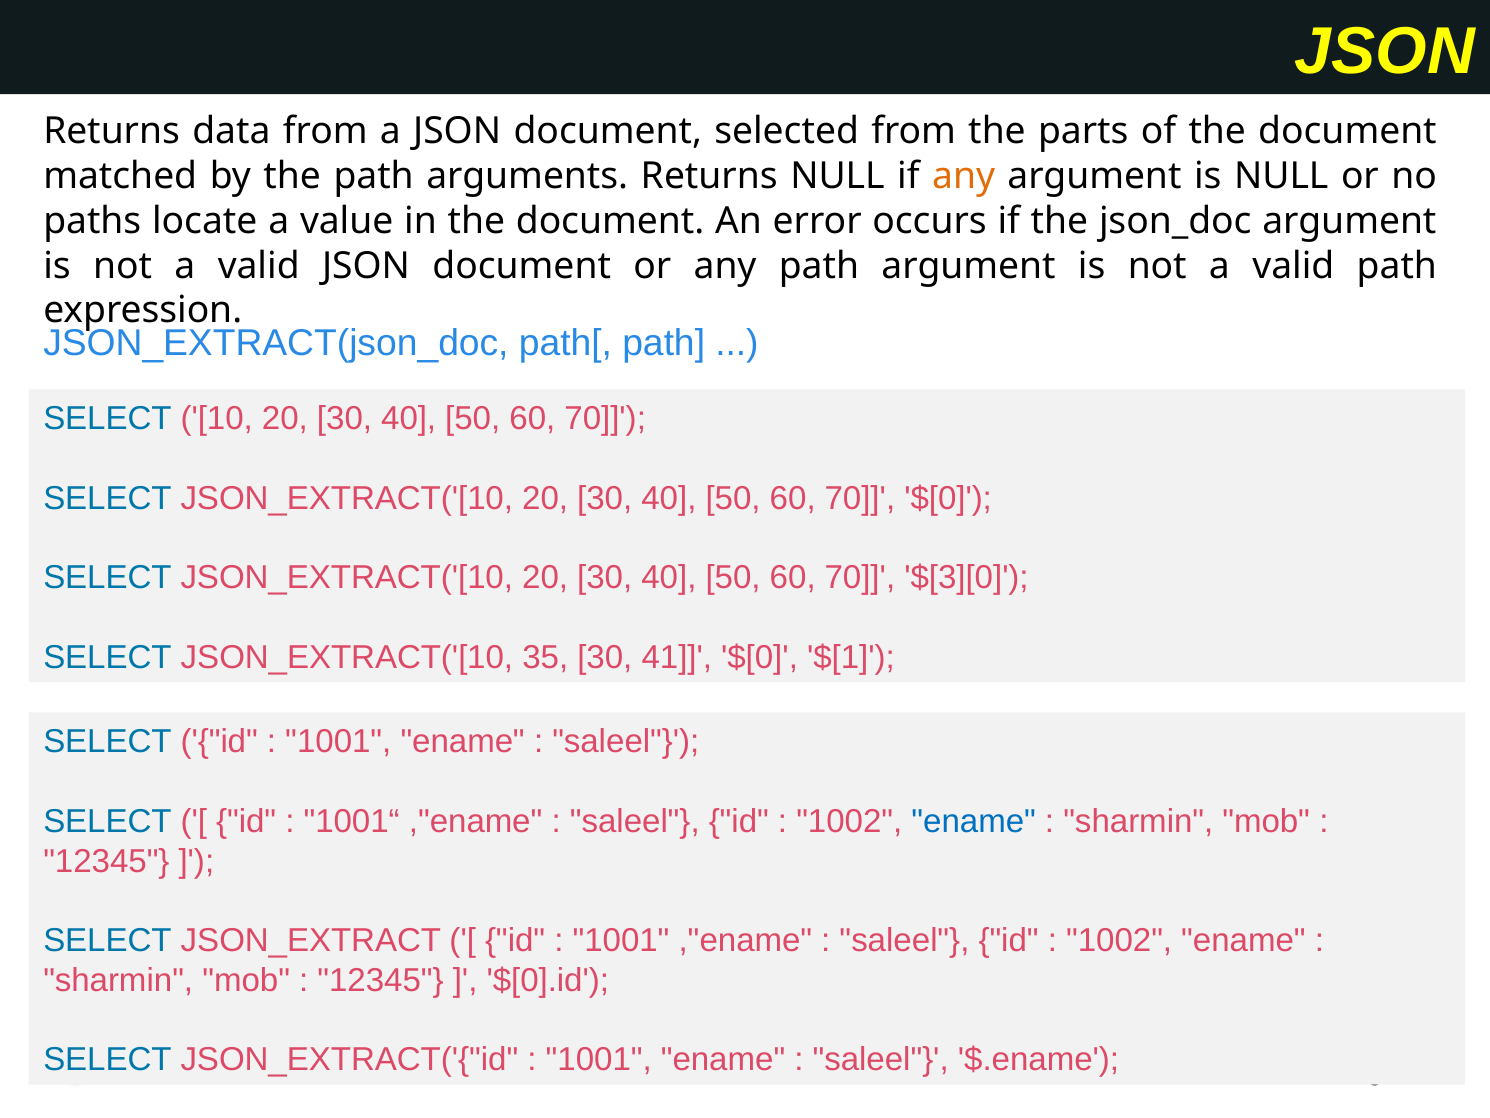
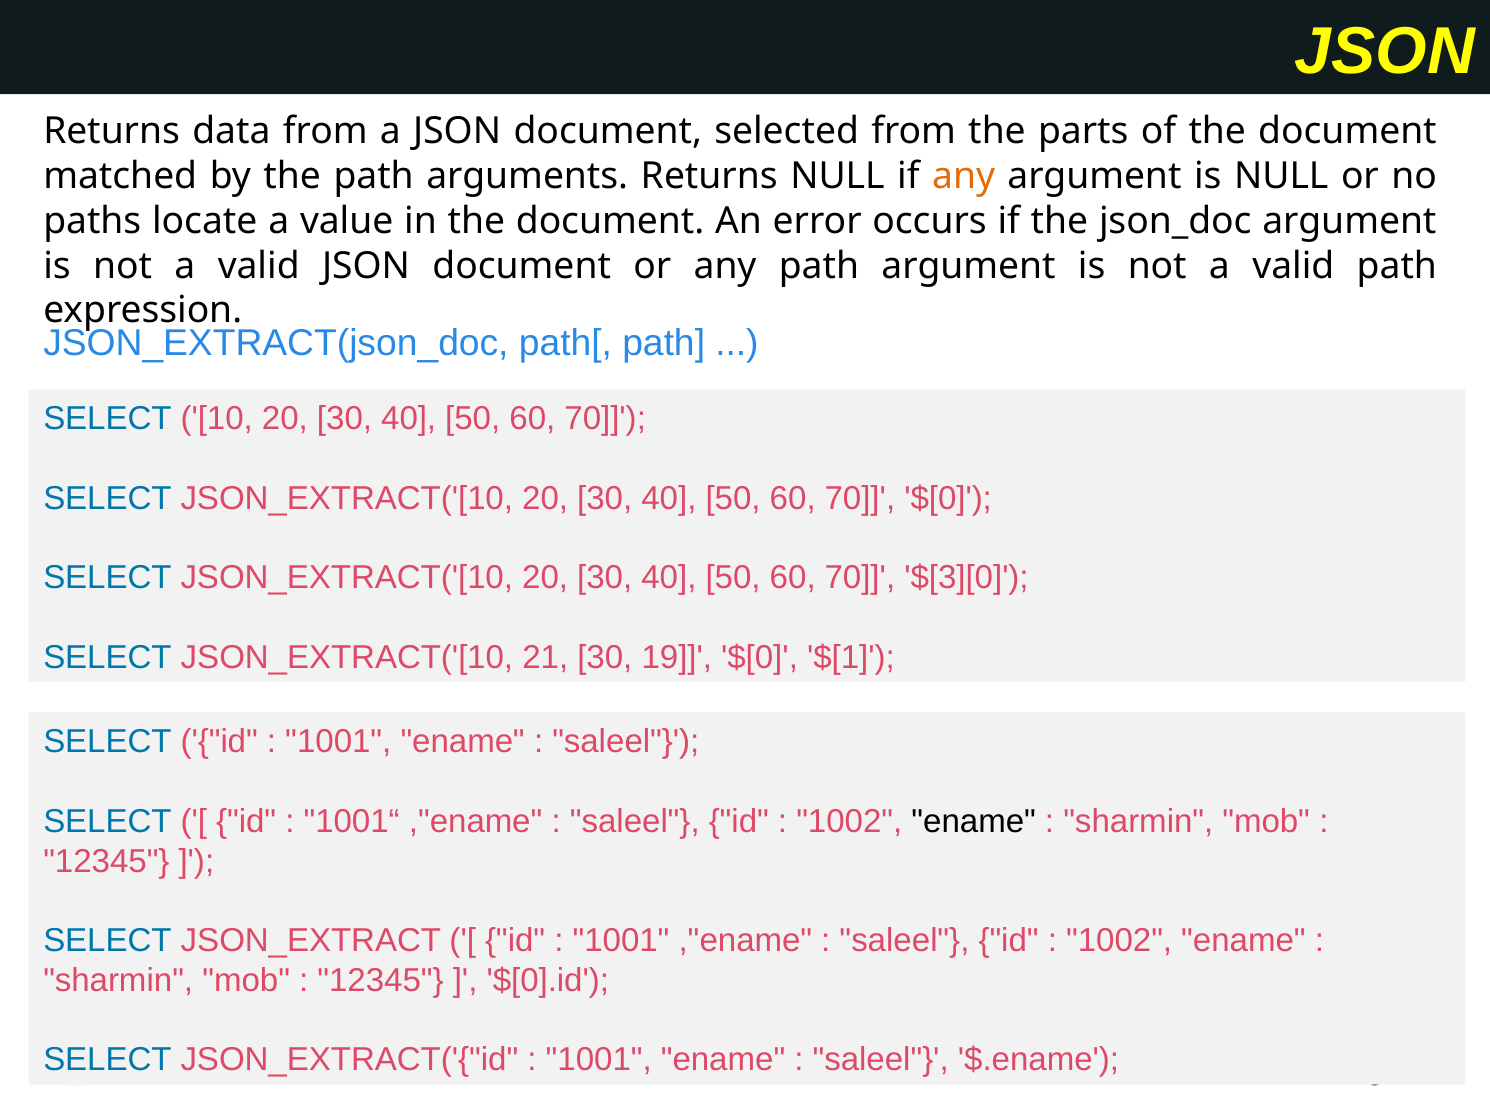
35: 35 -> 21 (545, 657)
41: 41 -> 19 (677, 657)
ename colour: blue -> black (974, 821)
